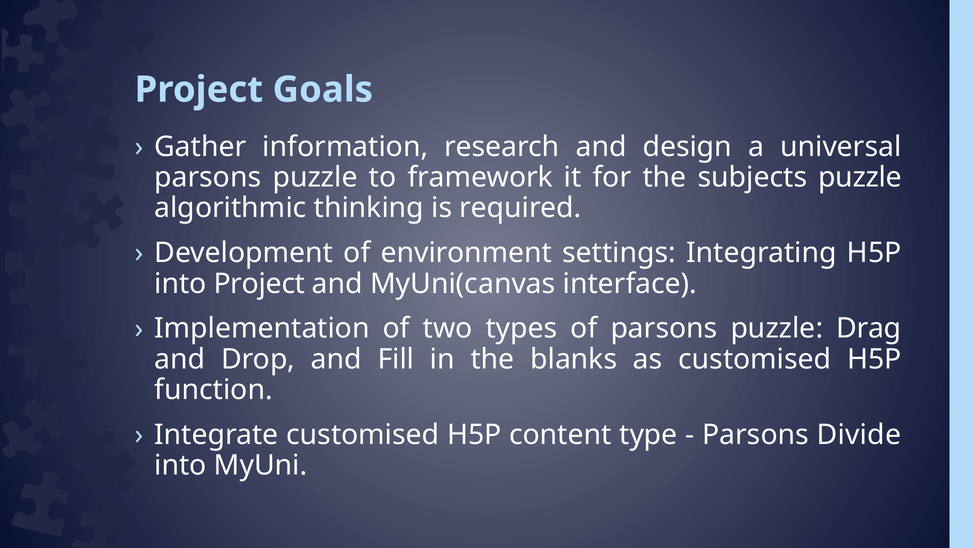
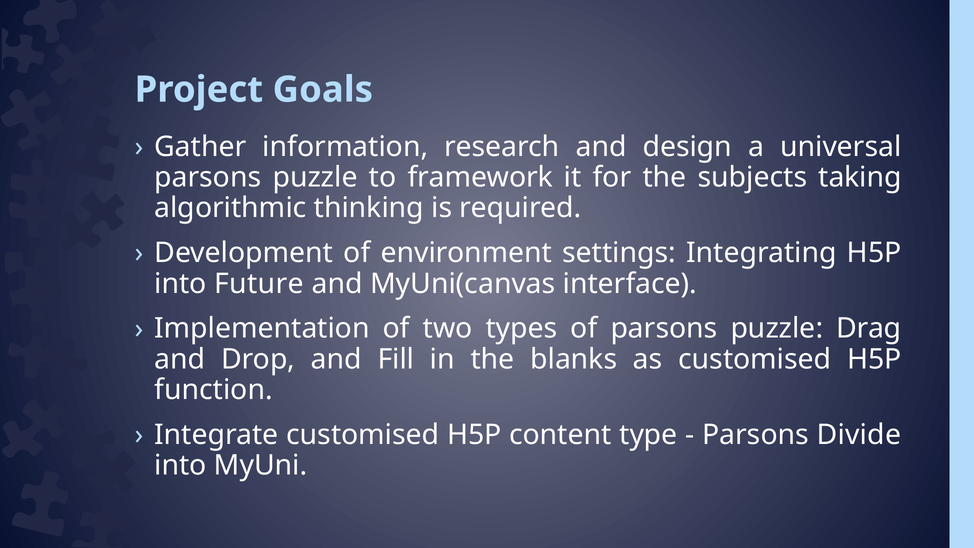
subjects puzzle: puzzle -> taking (860, 177)
into Project: Project -> Future (259, 284)
